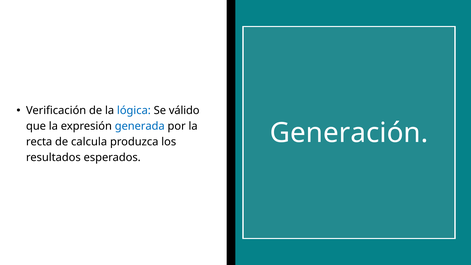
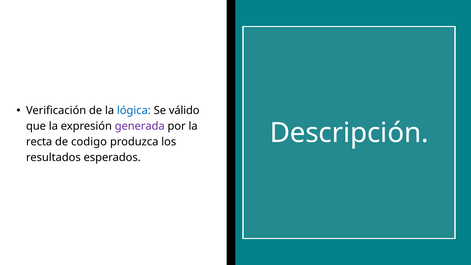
generada colour: blue -> purple (140, 126)
Generación: Generación -> Descripción (349, 133)
calcula: calcula -> codigo (89, 142)
